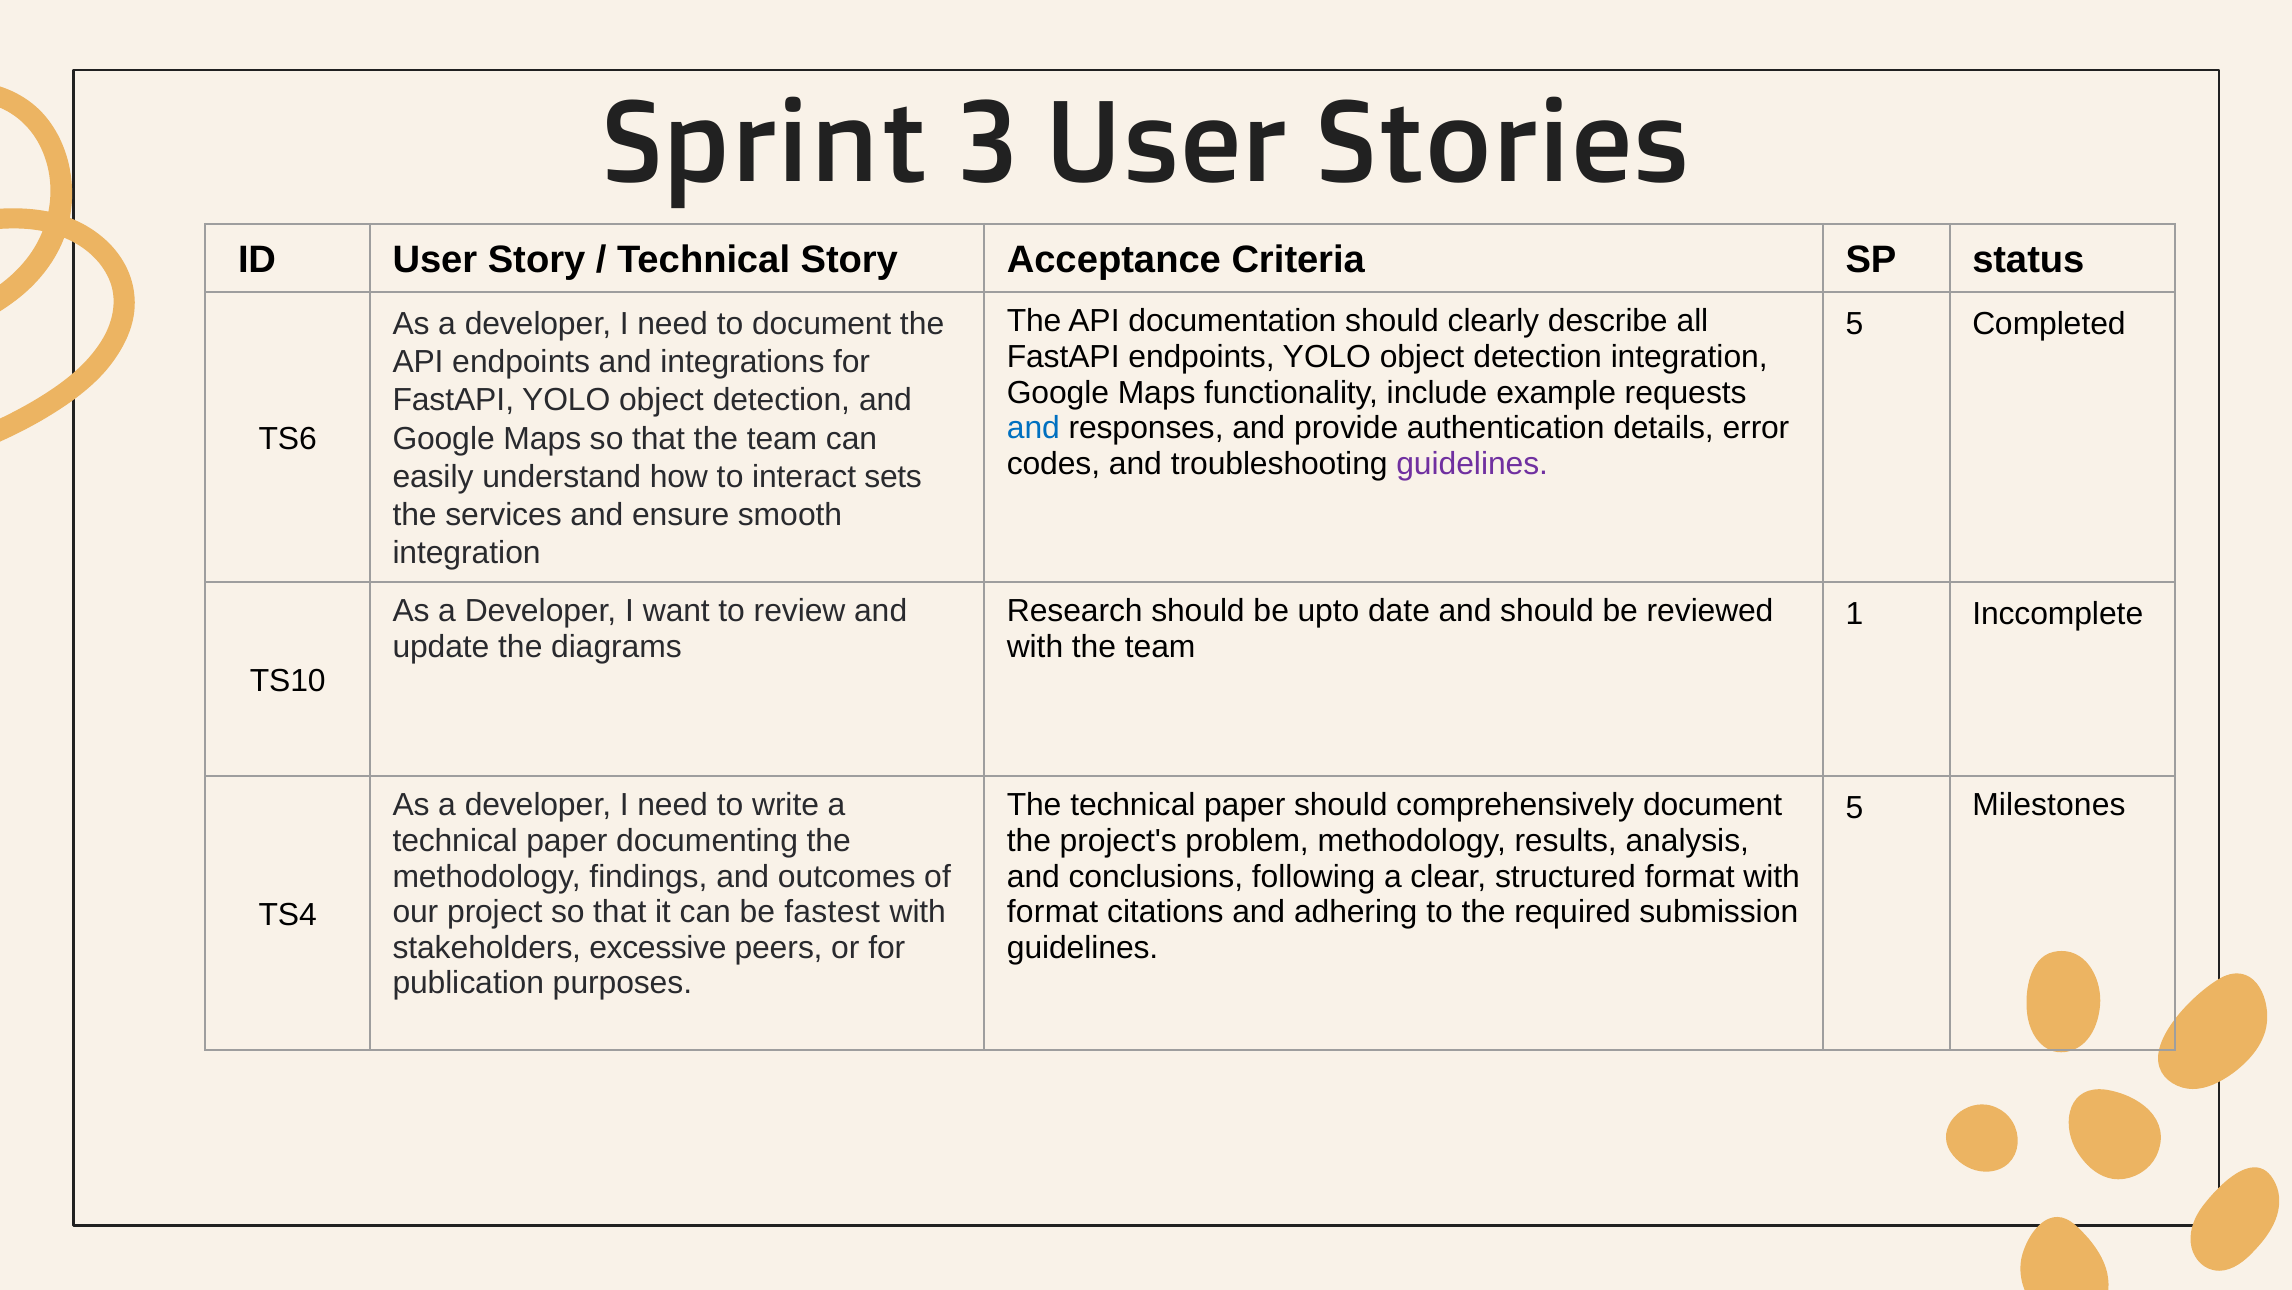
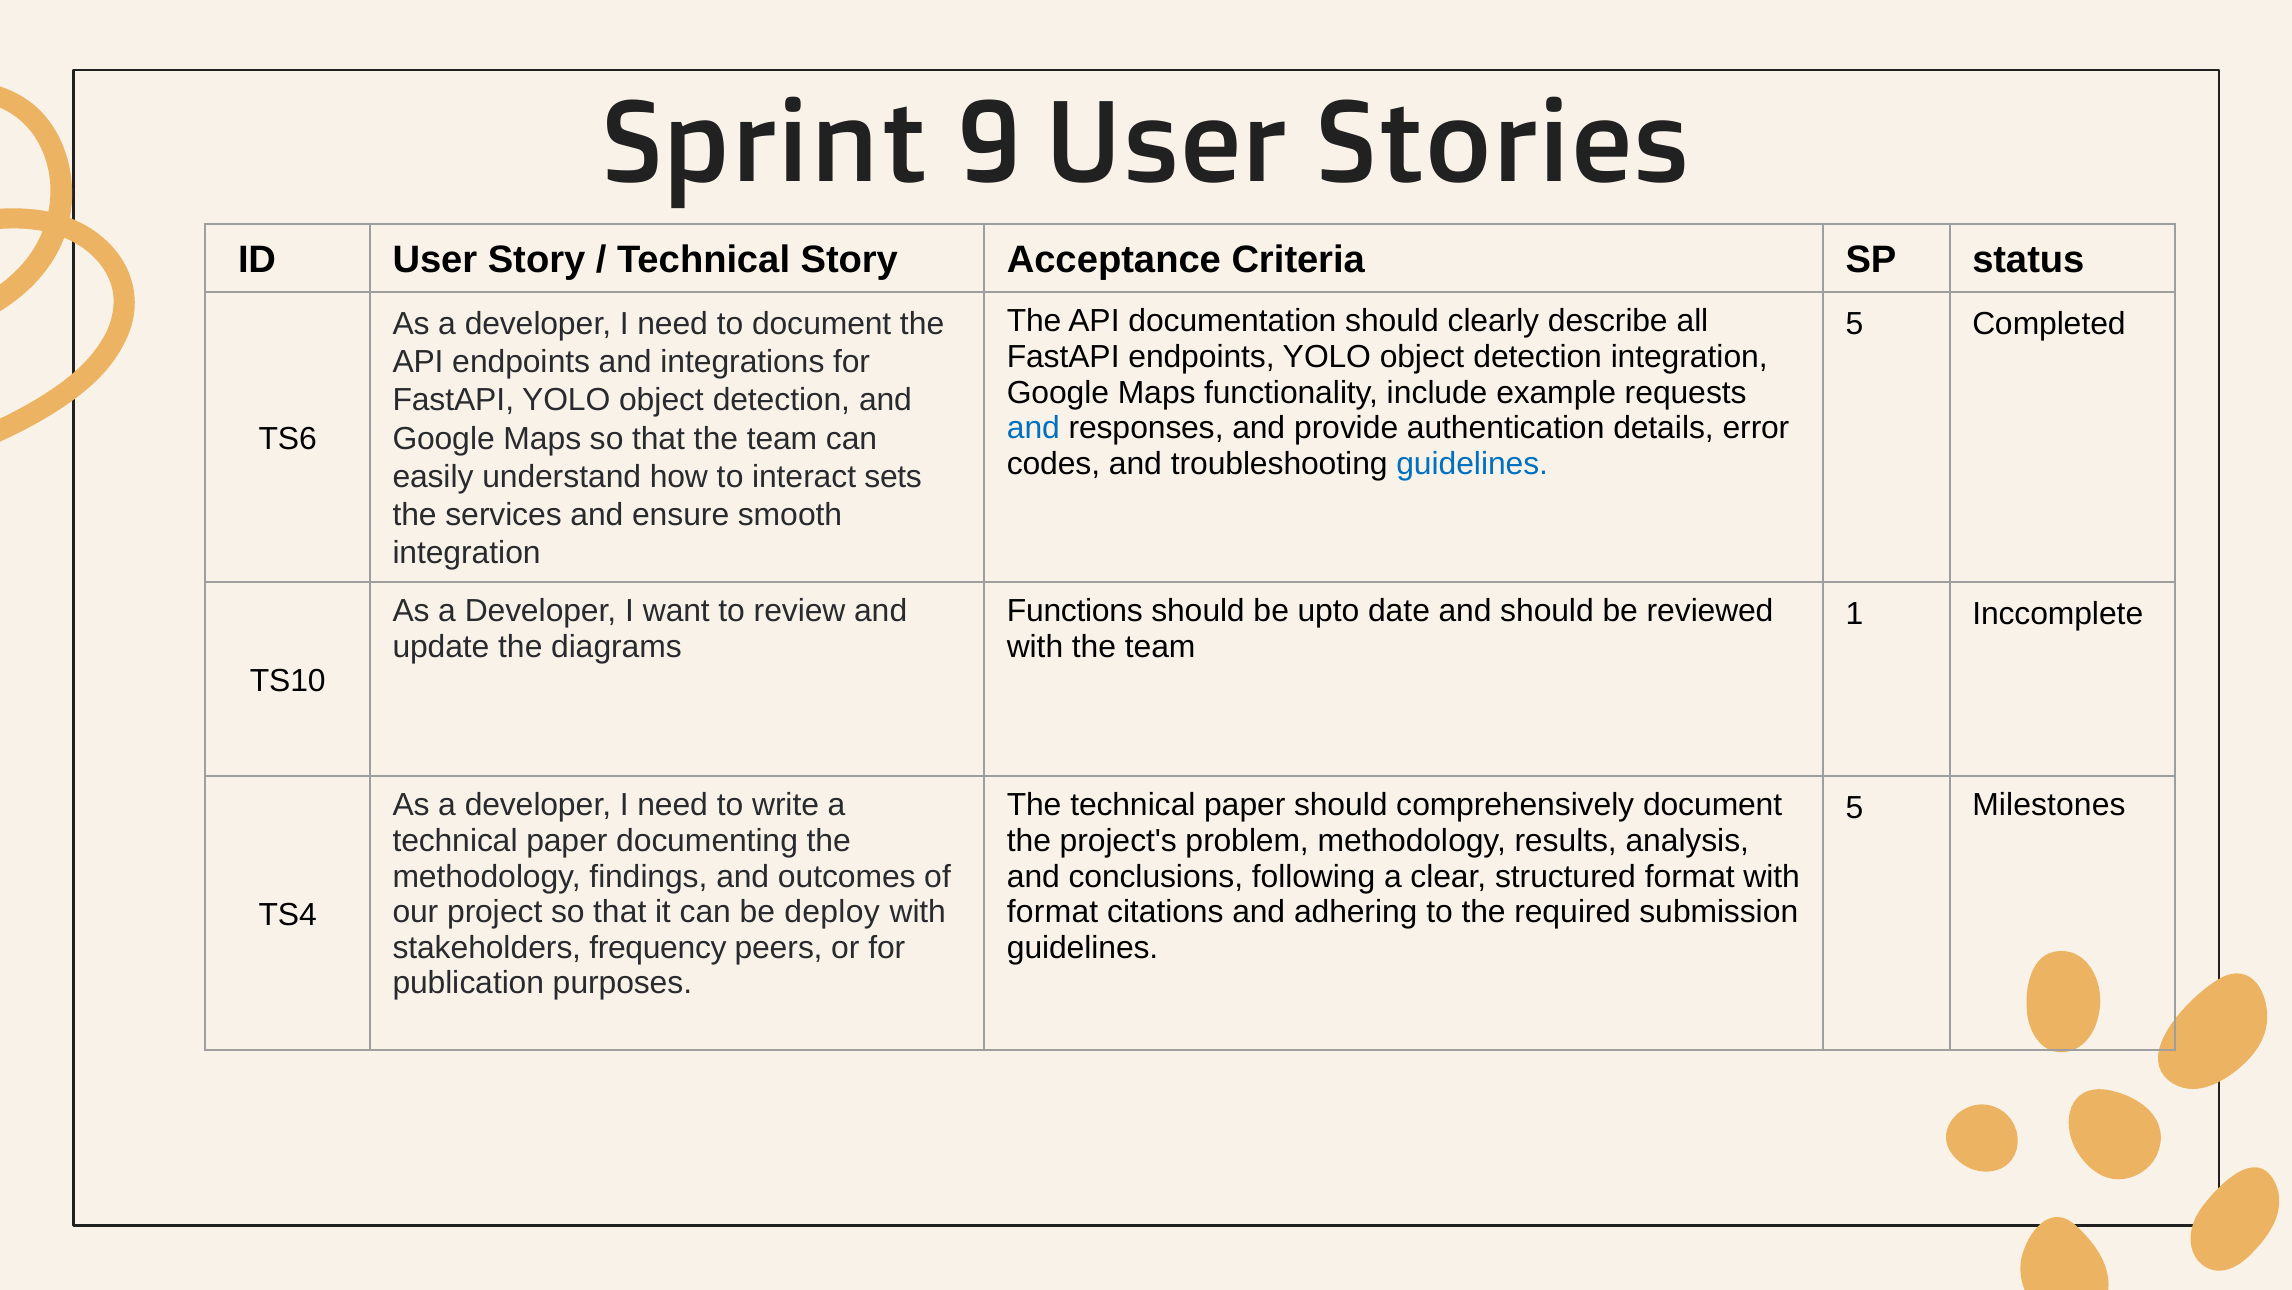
3: 3 -> 9 (990, 143)
guidelines colour: purple -> blue (1472, 464)
Research: Research -> Functions (1075, 611)
fastest: fastest -> deploy (832, 912)
excessive: excessive -> frequency (658, 947)
